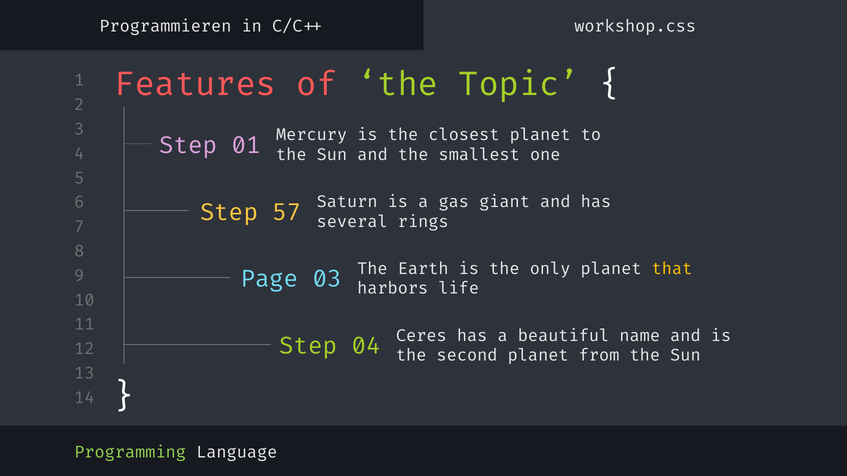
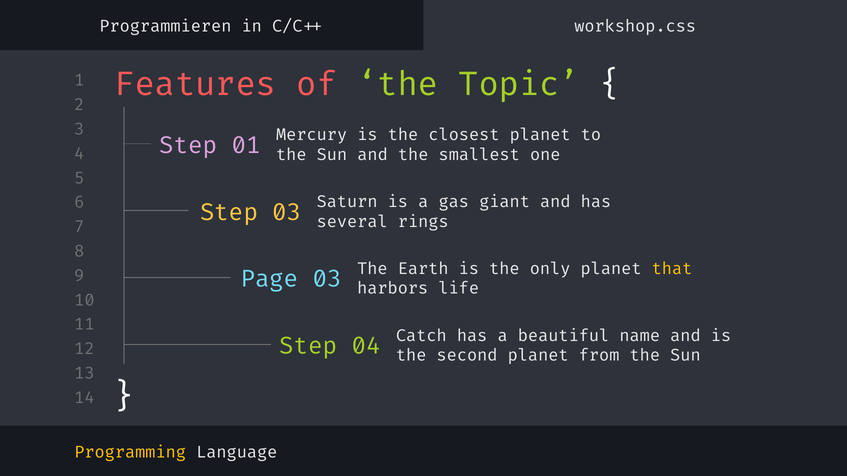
Step 57: 57 -> 03 (287, 212)
Ceres: Ceres -> Catch (421, 336)
Programming colour: light green -> yellow (130, 453)
